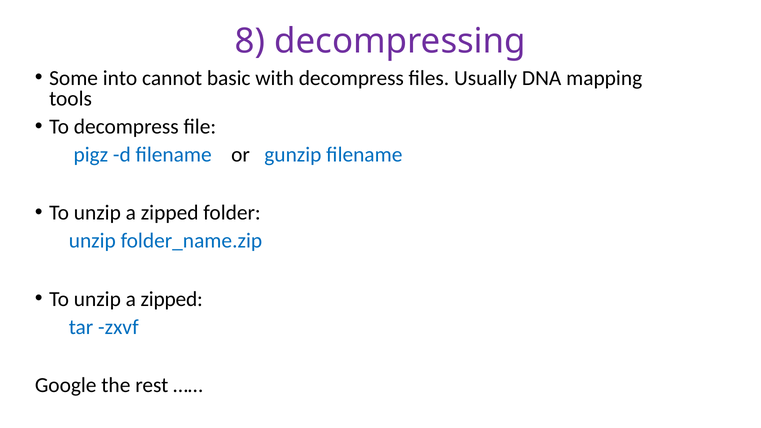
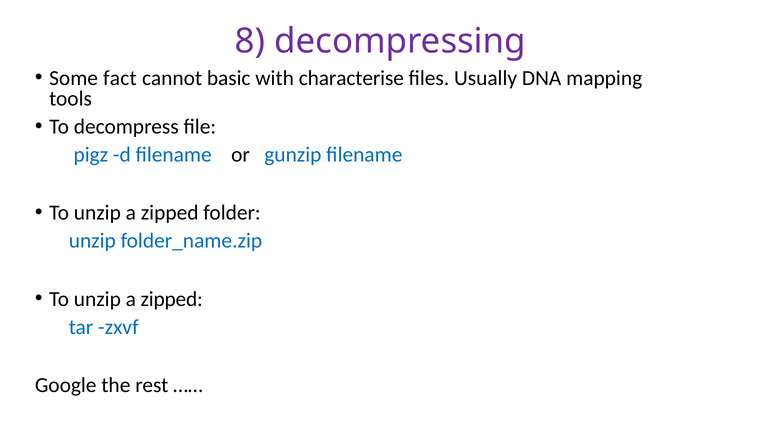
into: into -> fact (120, 78)
with decompress: decompress -> characterise (351, 78)
